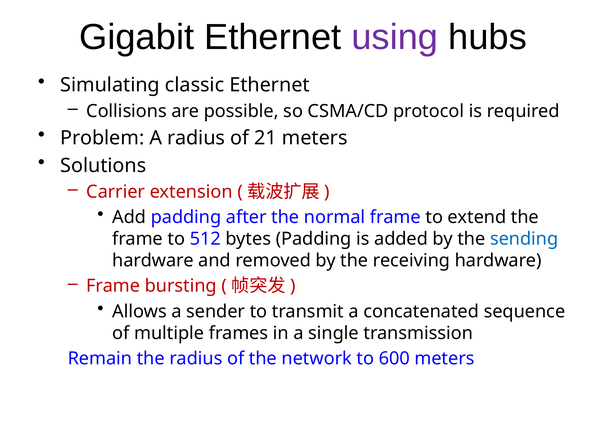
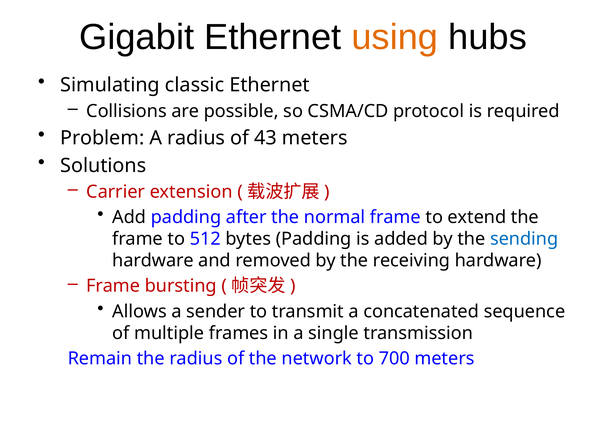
using colour: purple -> orange (395, 37)
21: 21 -> 43 (265, 138)
600: 600 -> 700 (394, 359)
